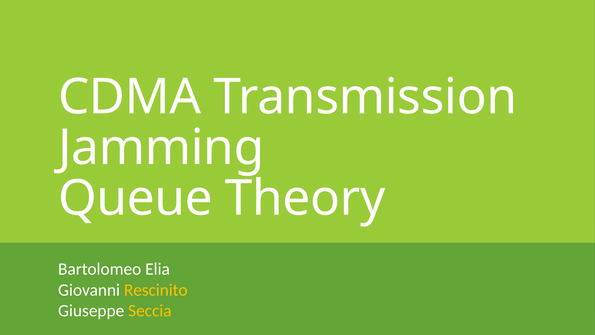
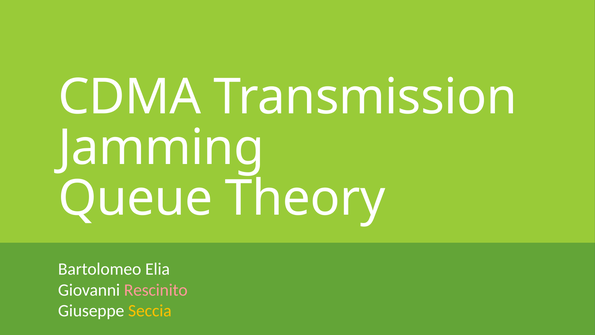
Rescinito colour: yellow -> pink (156, 290)
